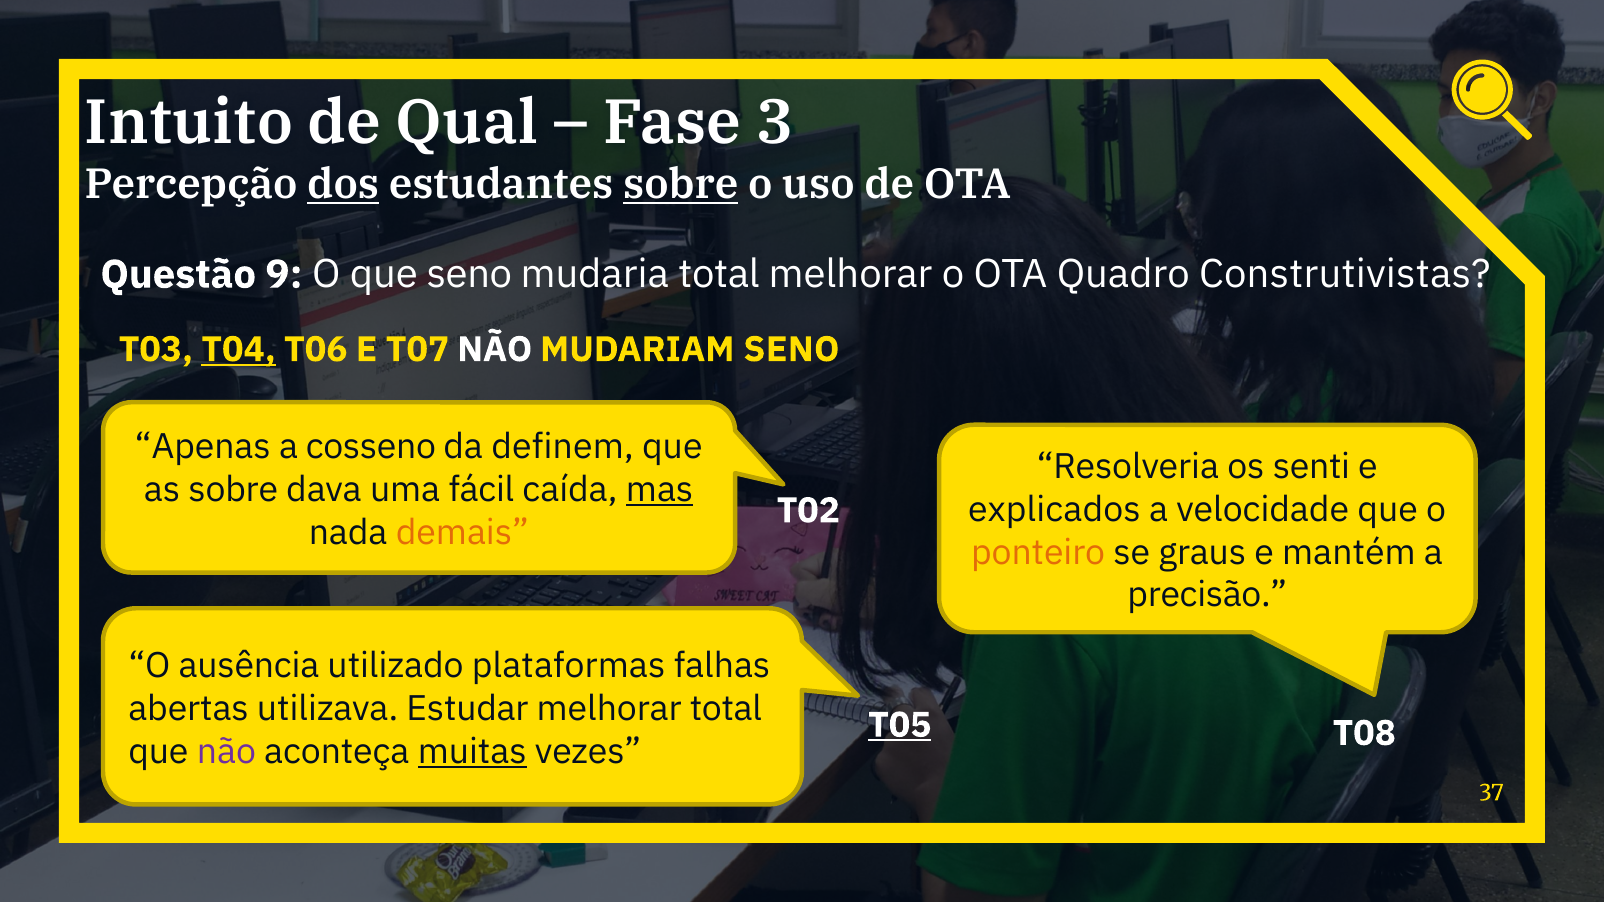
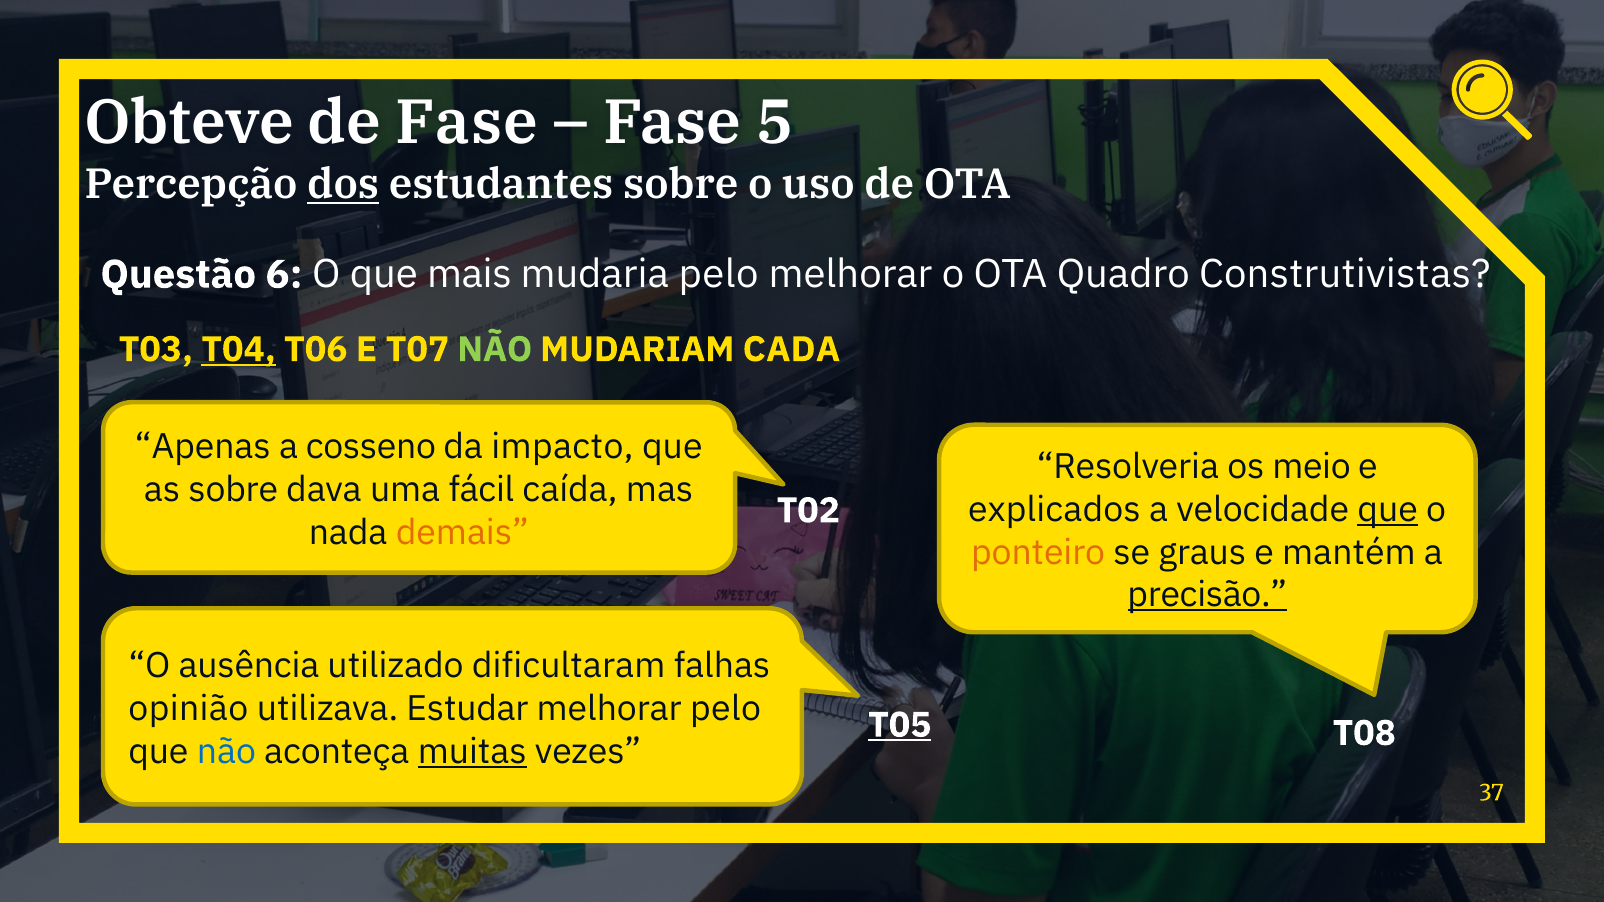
Intuito: Intuito -> Obteve (189, 123)
de Qual: Qual -> Fase (467, 123)
3: 3 -> 5 (775, 123)
sobre underline: present -> none (681, 185)
9: 9 -> 6 (284, 275)
que seno: seno -> mais (469, 275)
mudaria total: total -> pelo (719, 275)
NÃO colour: white -> light green (495, 349)
MUDARIAM SENO: SENO -> CADA (791, 349)
definem: definem -> impacto (562, 447)
senti: senti -> meio (1311, 467)
mas underline: present -> none (660, 490)
que underline: none -> present (1388, 510)
precisão underline: none -> present (1207, 595)
plataformas: plataformas -> dificultaram (569, 666)
abertas: abertas -> opinião (188, 709)
melhorar total: total -> pelo (726, 709)
não colour: purple -> blue (226, 752)
